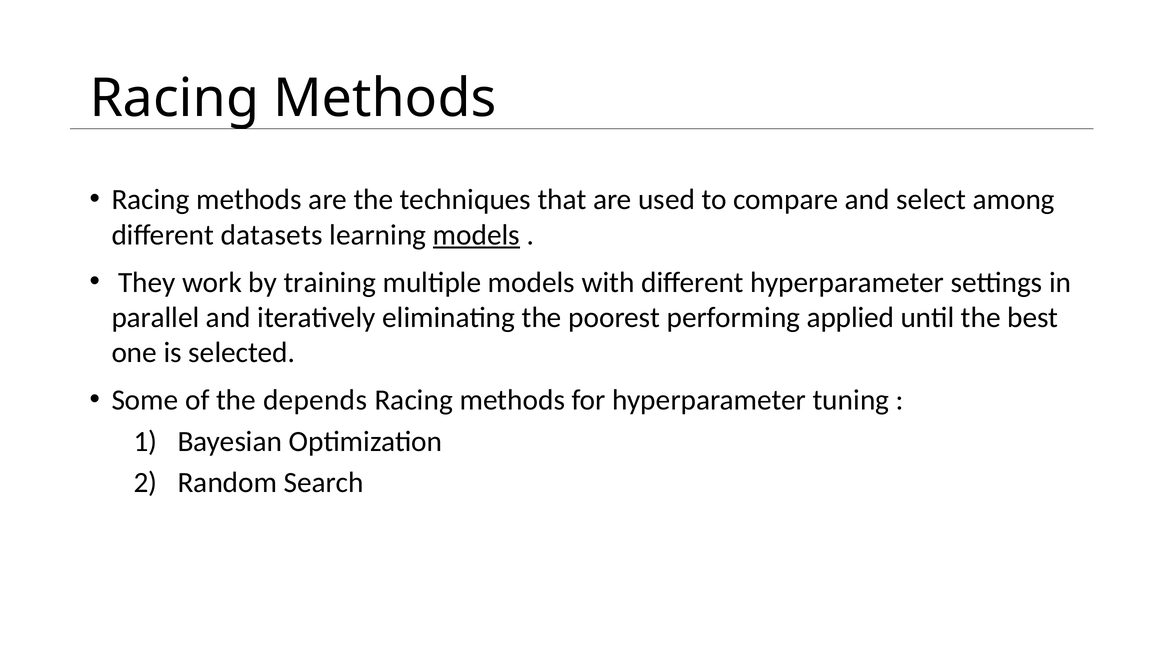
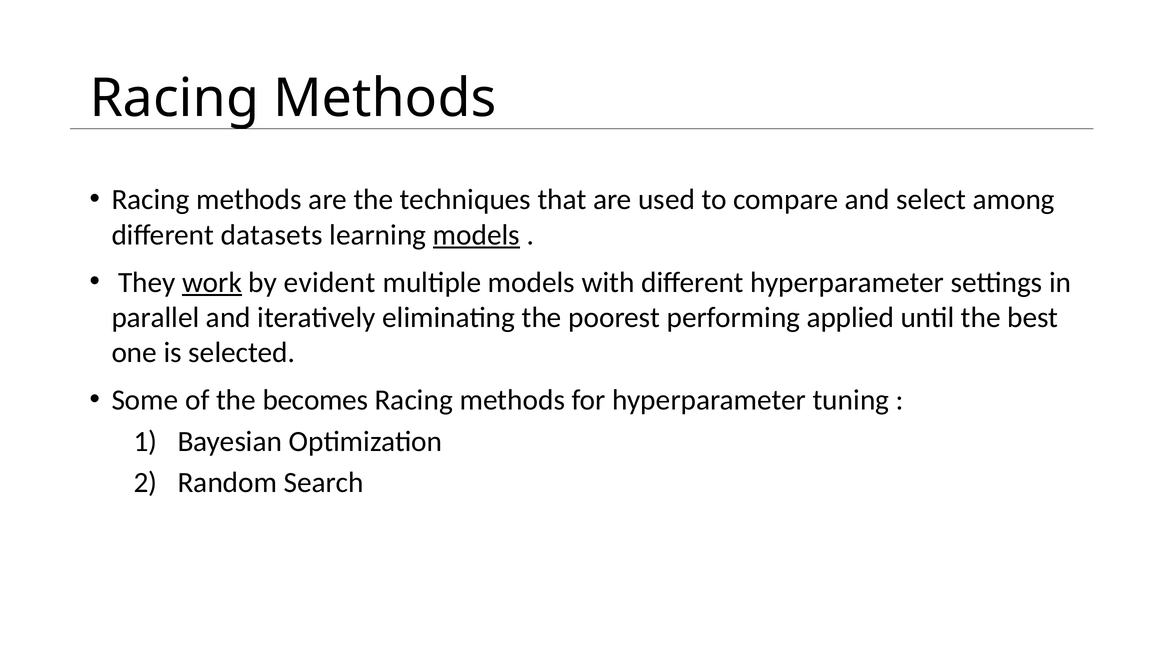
work underline: none -> present (212, 283)
training: training -> evident (330, 283)
depends: depends -> becomes (315, 400)
